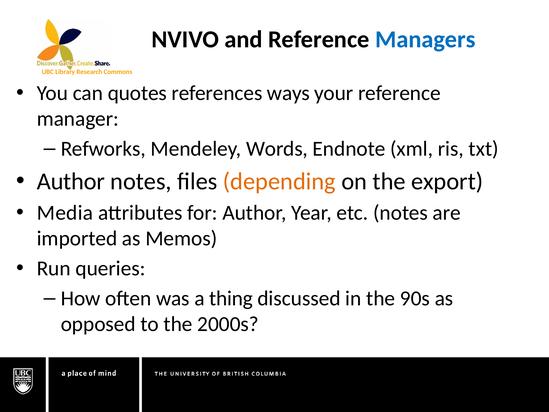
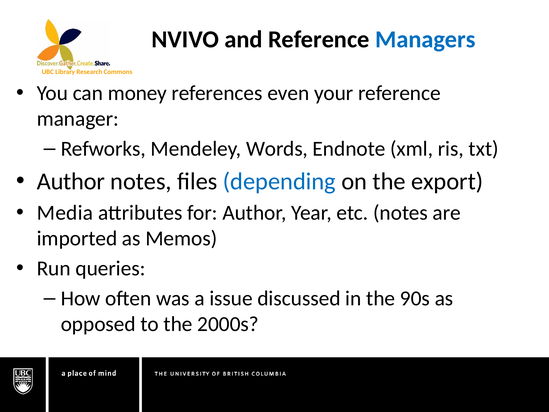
quotes: quotes -> money (137, 93)
ways: ways -> even (288, 93)
depending colour: orange -> blue (279, 181)
thing: thing -> issue (231, 298)
